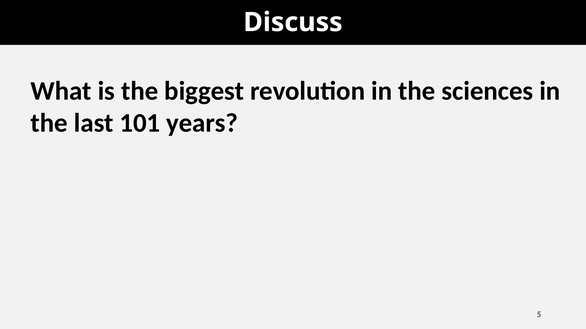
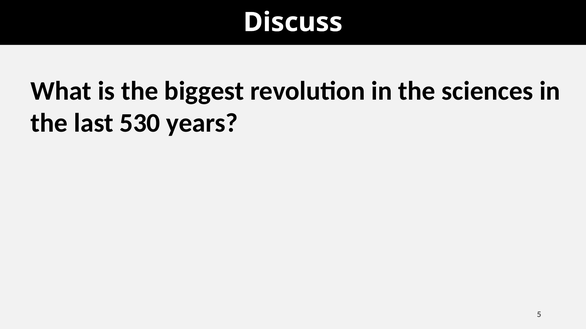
101: 101 -> 530 (140, 123)
